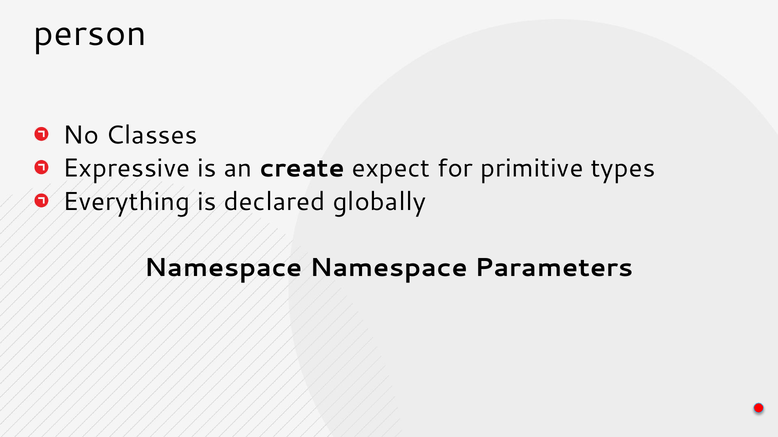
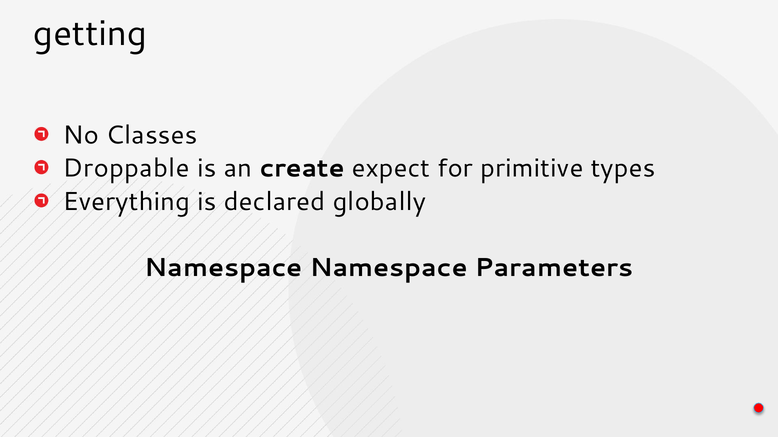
person: person -> getting (90, 34)
Expressive: Expressive -> Droppable (126, 169)
